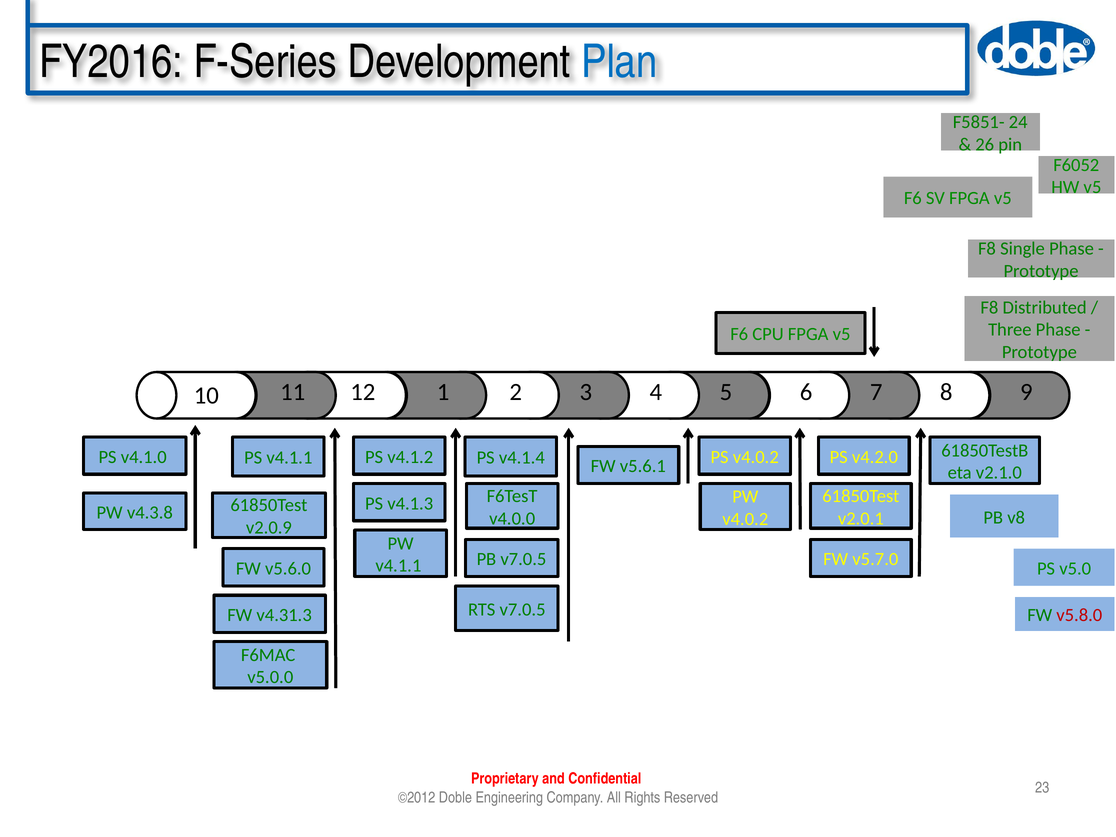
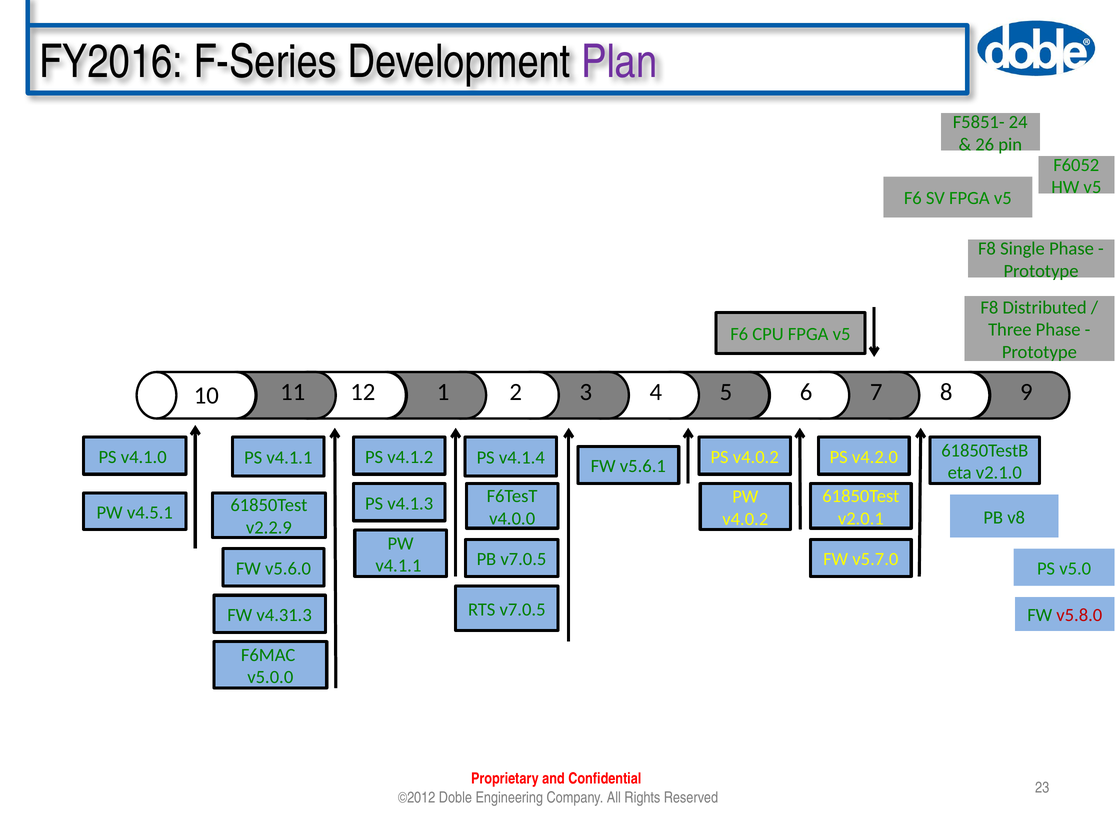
Plan colour: blue -> purple (619, 62)
v4.3.8: v4.3.8 -> v4.5.1 (150, 512)
v2.0.9: v2.0.9 -> v2.2.9 (269, 528)
